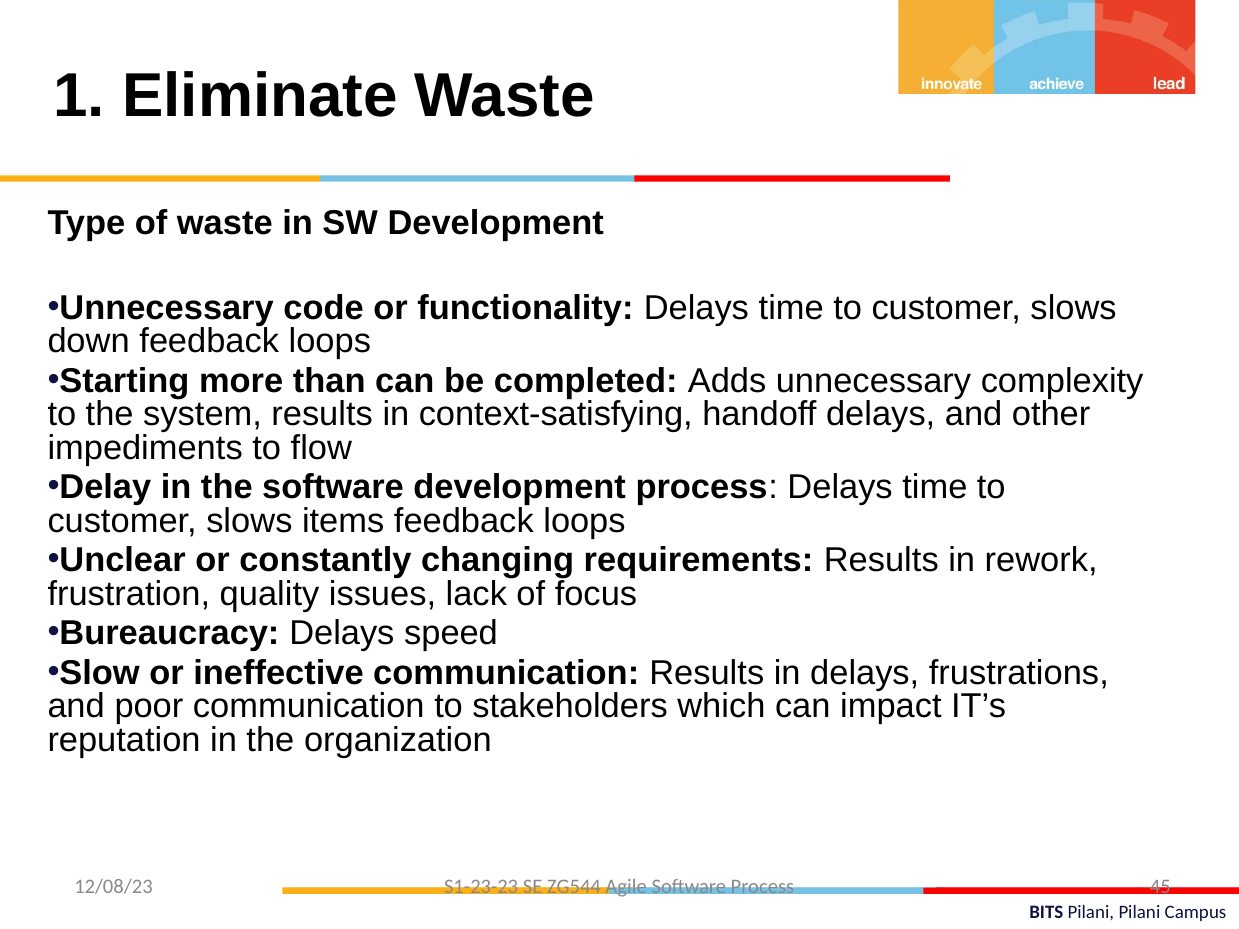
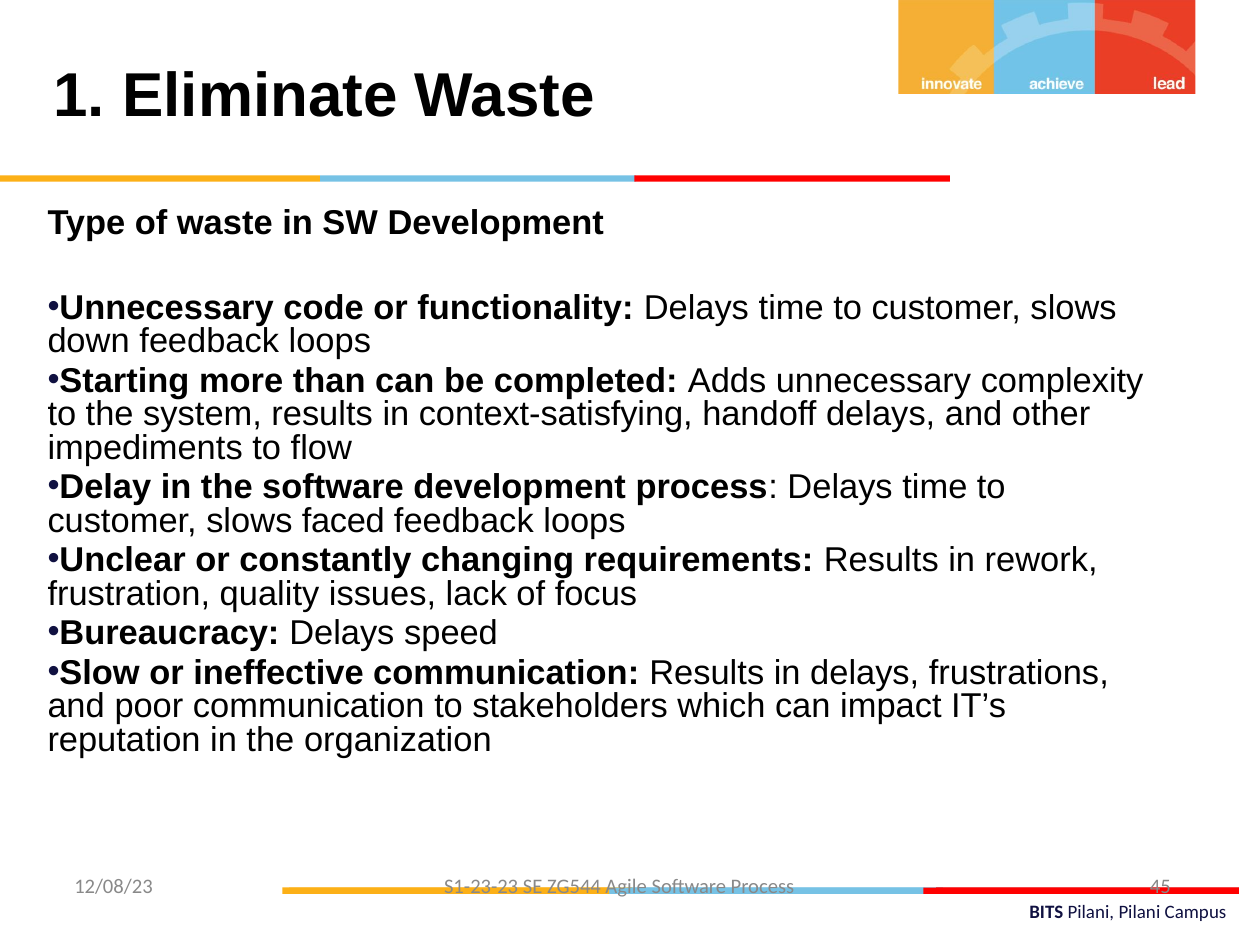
items: items -> faced (343, 521)
